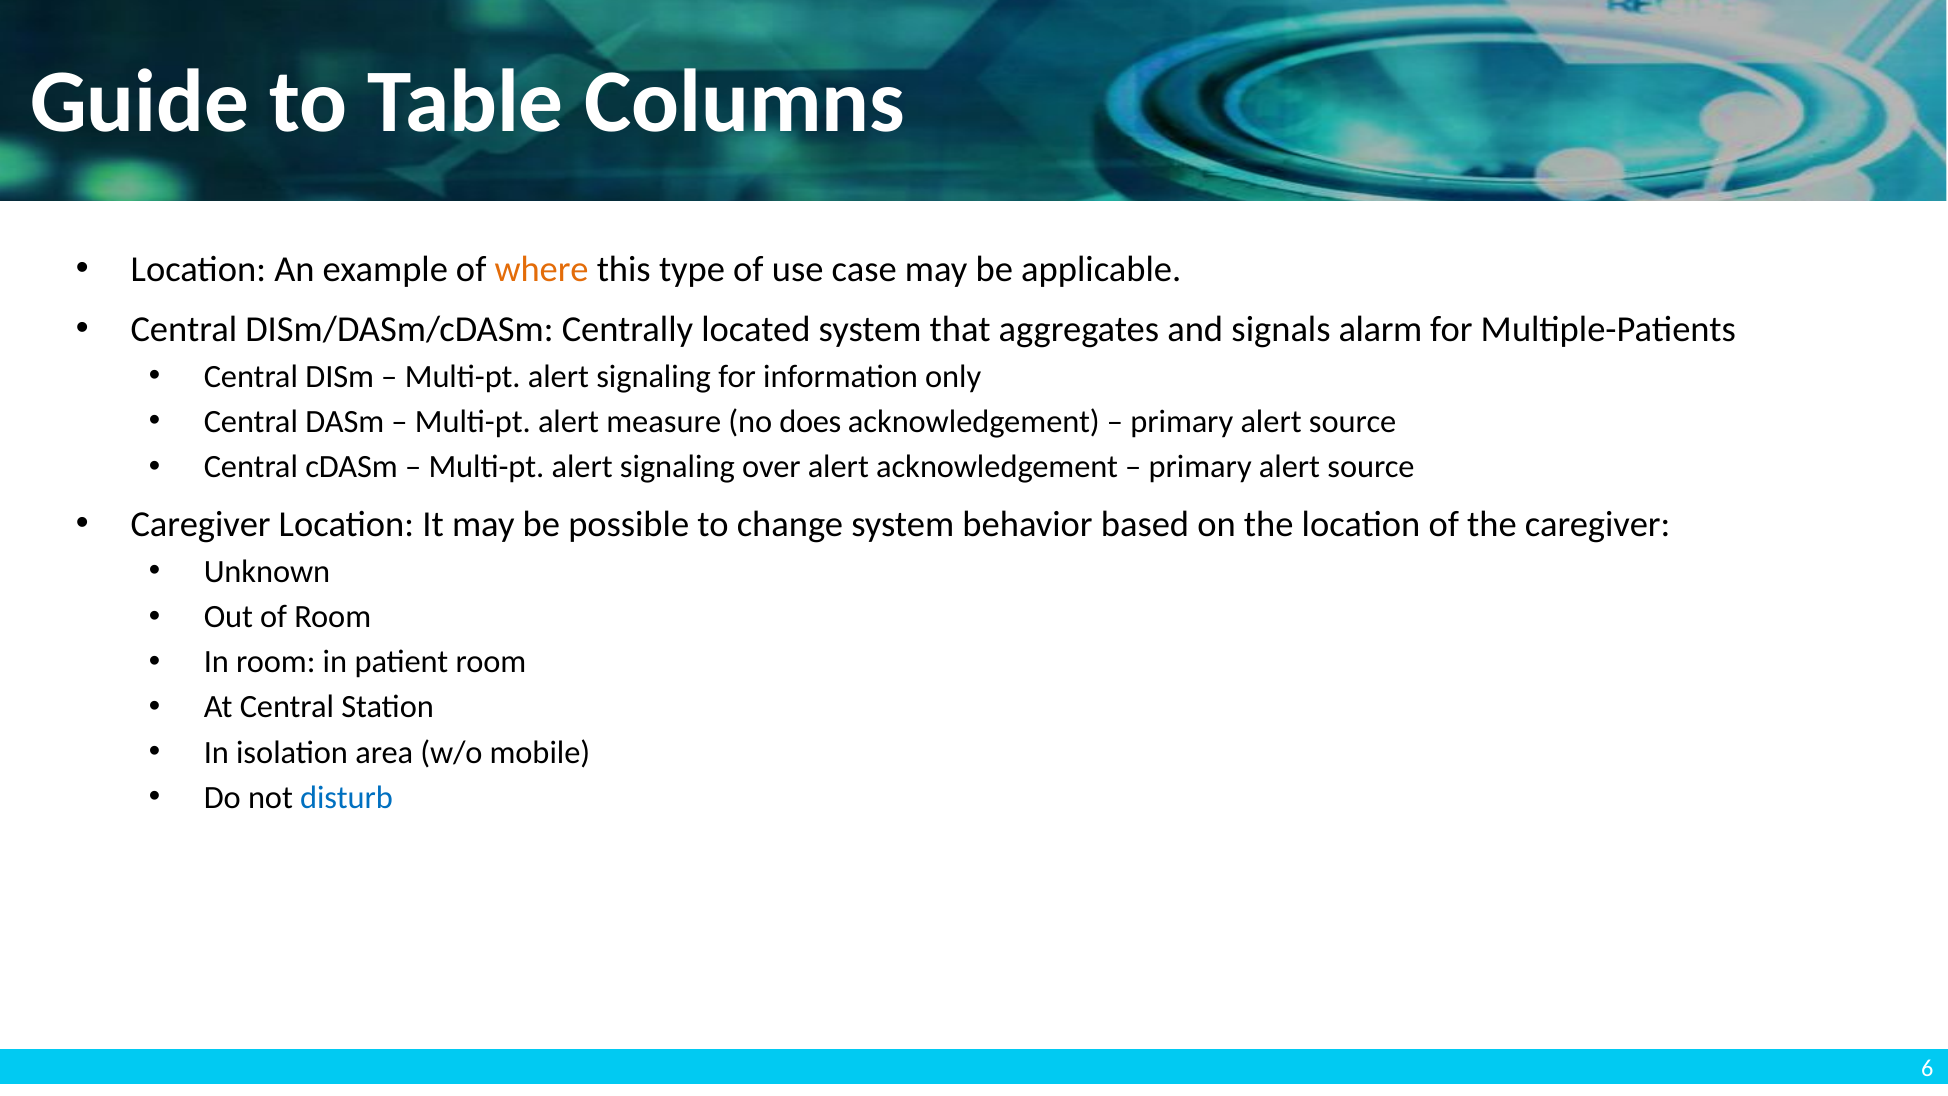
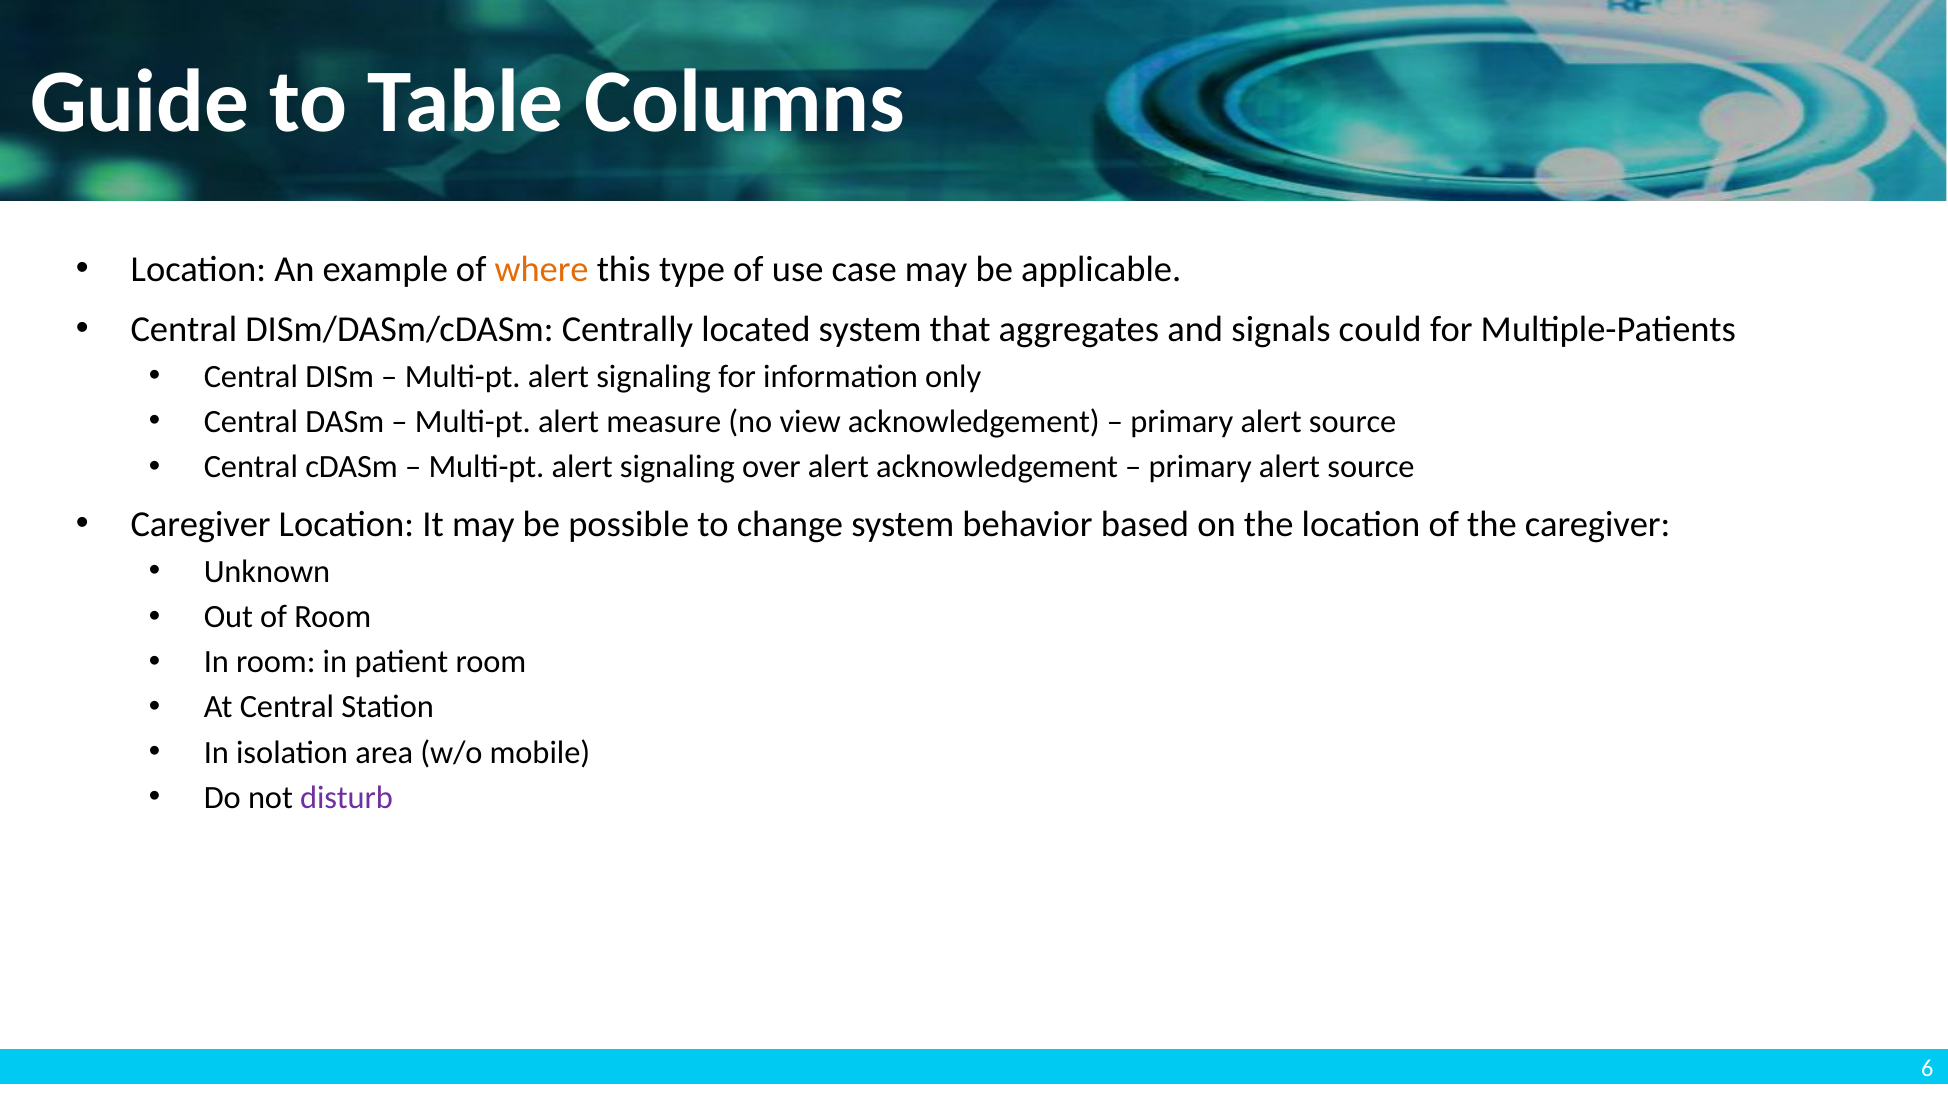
alarm: alarm -> could (1380, 329)
does: does -> view (810, 421)
disturb colour: blue -> purple (346, 797)
